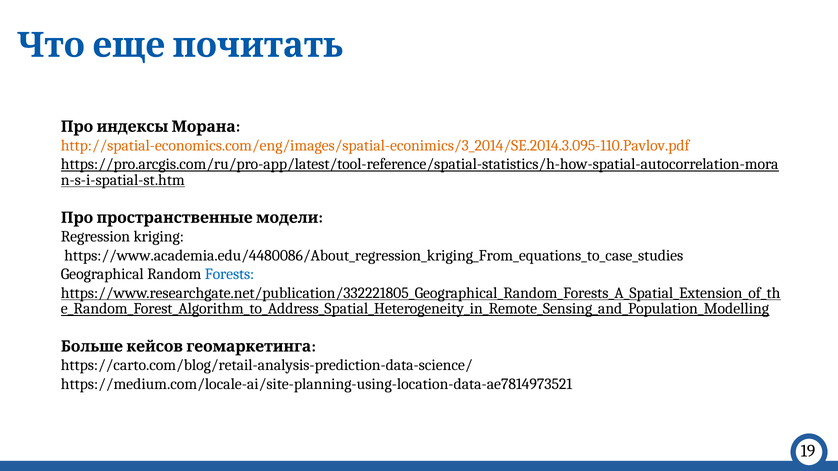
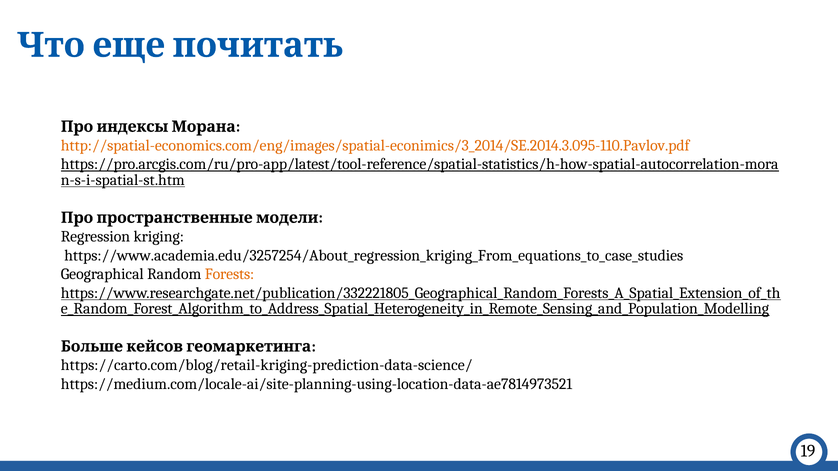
https://www.academia.edu/4480086/About_regression_kriging_From_equations_to_case_studies: https://www.academia.edu/4480086/About_regression_kriging_From_equations_to_case_studies -> https://www.academia.edu/3257254/About_regression_kriging_From_equations_to_case_studies (374, 256)
Forests colour: blue -> orange (230, 274)
https://carto.com/blog/retail-analysis-prediction-data-science/: https://carto.com/blog/retail-analysis-prediction-data-science/ -> https://carto.com/blog/retail-kriging-prediction-data-science/ (267, 366)
